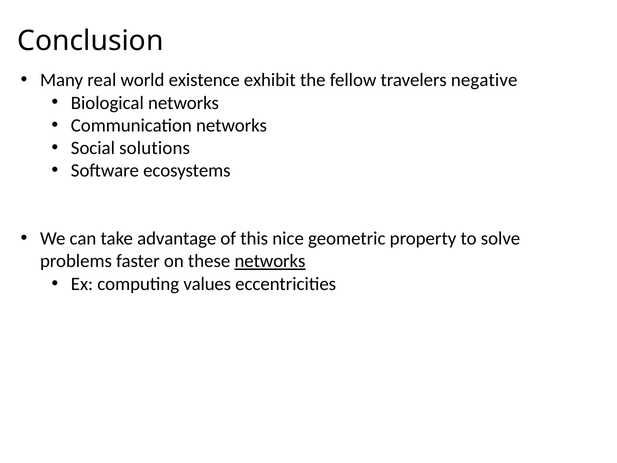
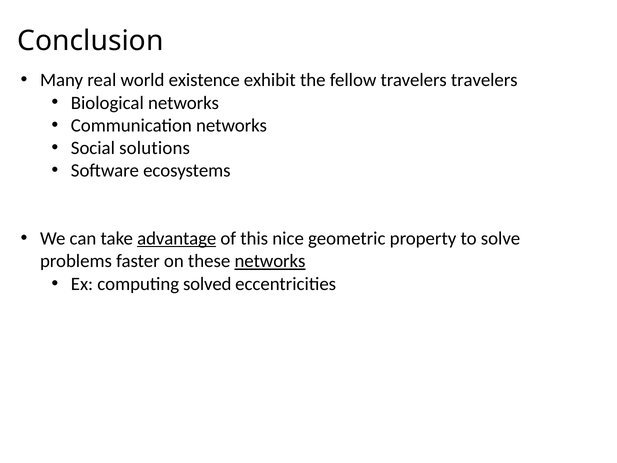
travelers negative: negative -> travelers (484, 80)
advantage underline: none -> present (177, 238)
values: values -> solved (207, 284)
